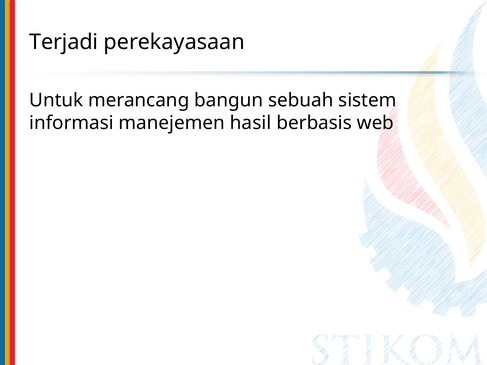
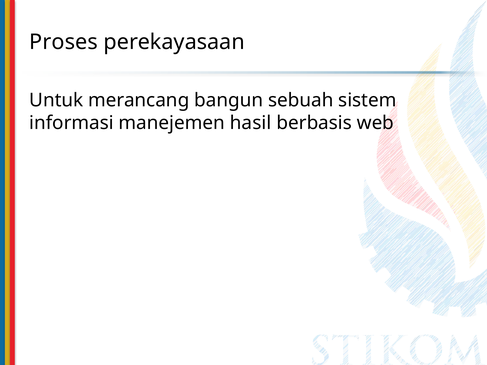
Terjadi: Terjadi -> Proses (64, 42)
